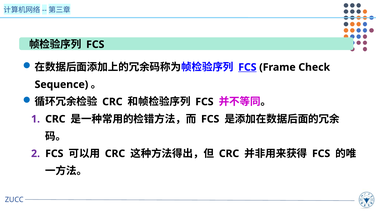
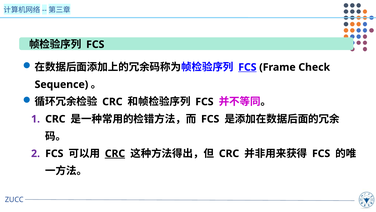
CRC underline: none -> present (115, 153)
